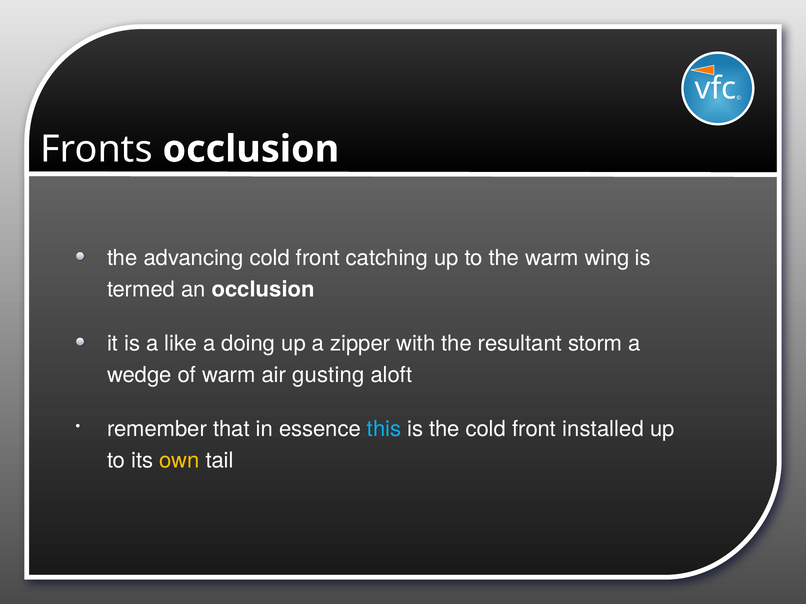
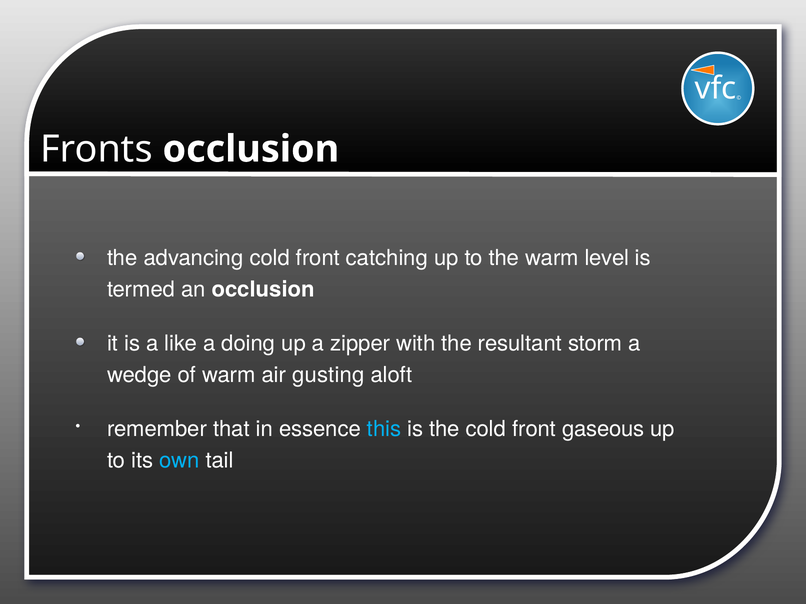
wing: wing -> level (607, 258)
installed: installed -> gaseous (603, 429)
own colour: yellow -> light blue (179, 461)
